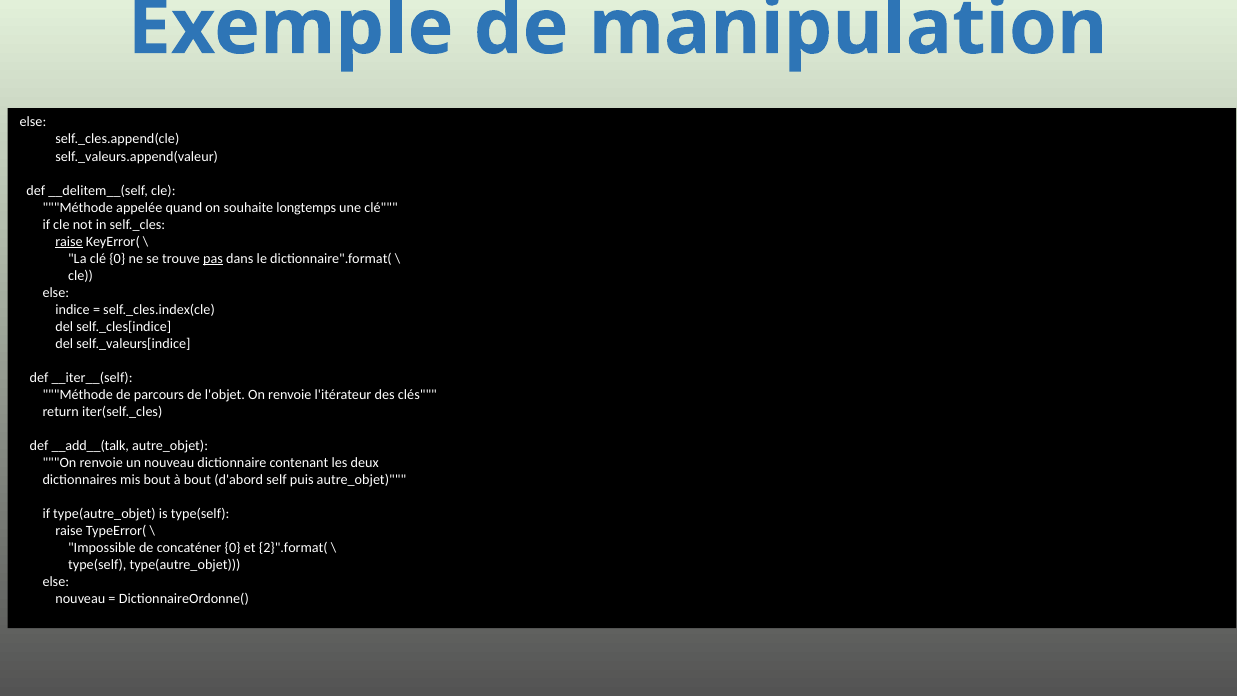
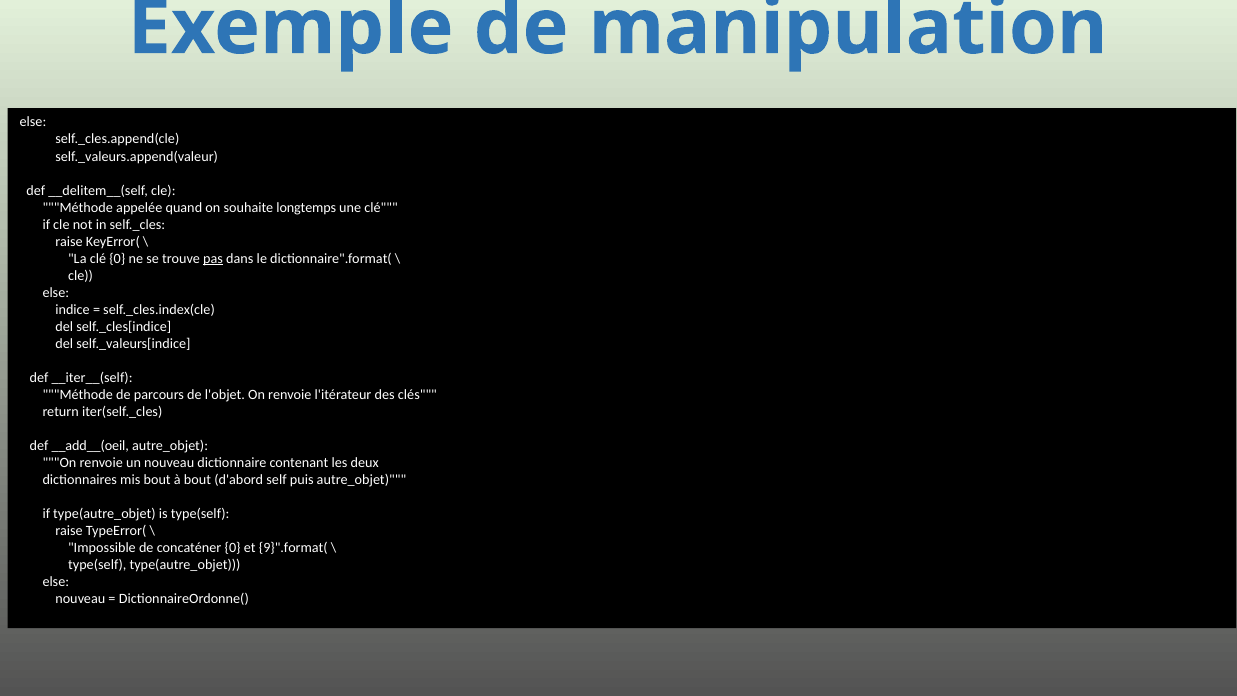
raise underline: present -> none (69, 241)
__add__(talk: __add__(talk -> __add__(oeil (90, 446)
2}".format(: 2}".format( -> 9}".format( (293, 548)
